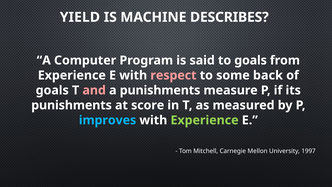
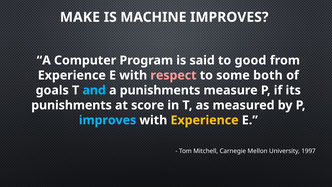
YIELD: YIELD -> MAKE (80, 17)
MACHINE DESCRIBES: DESCRIBES -> IMPROVES (229, 17)
to goals: goals -> good (250, 60)
back: back -> both (268, 75)
and colour: pink -> light blue (94, 90)
Experience colour: light green -> yellow (205, 120)
